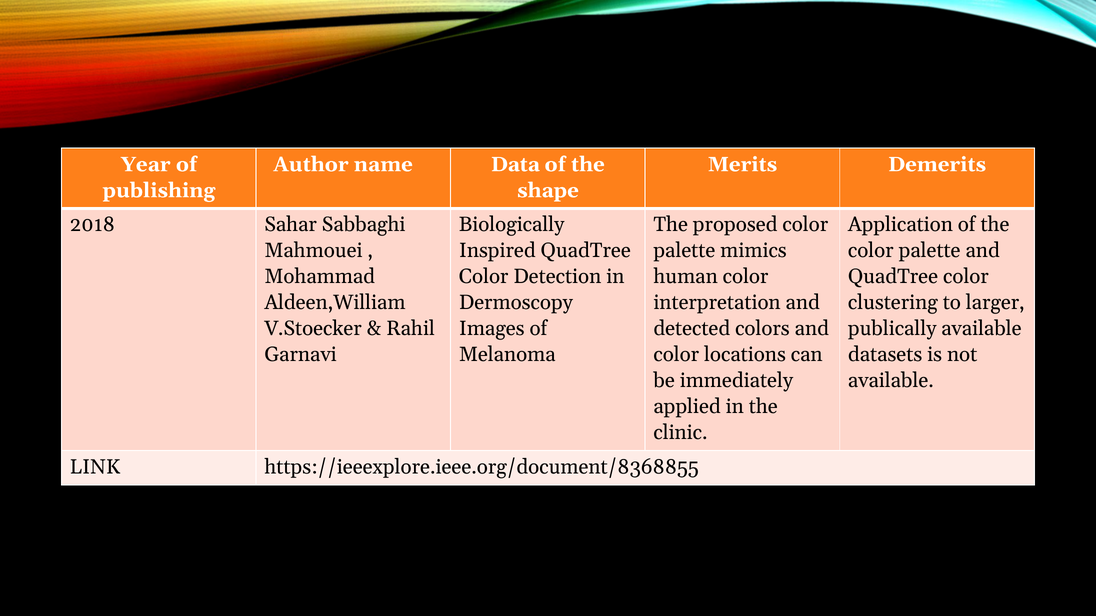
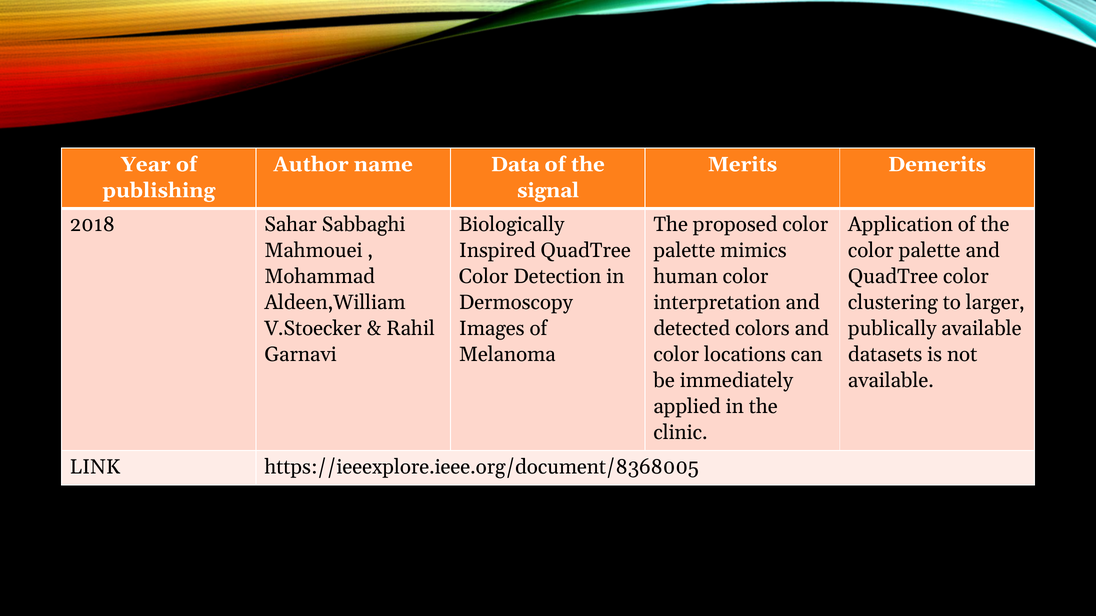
shape: shape -> signal (548, 191)
https://ieeexplore.ieee.org/document/8368855: https://ieeexplore.ieee.org/document/8368855 -> https://ieeexplore.ieee.org/document/8368005 (482, 467)
